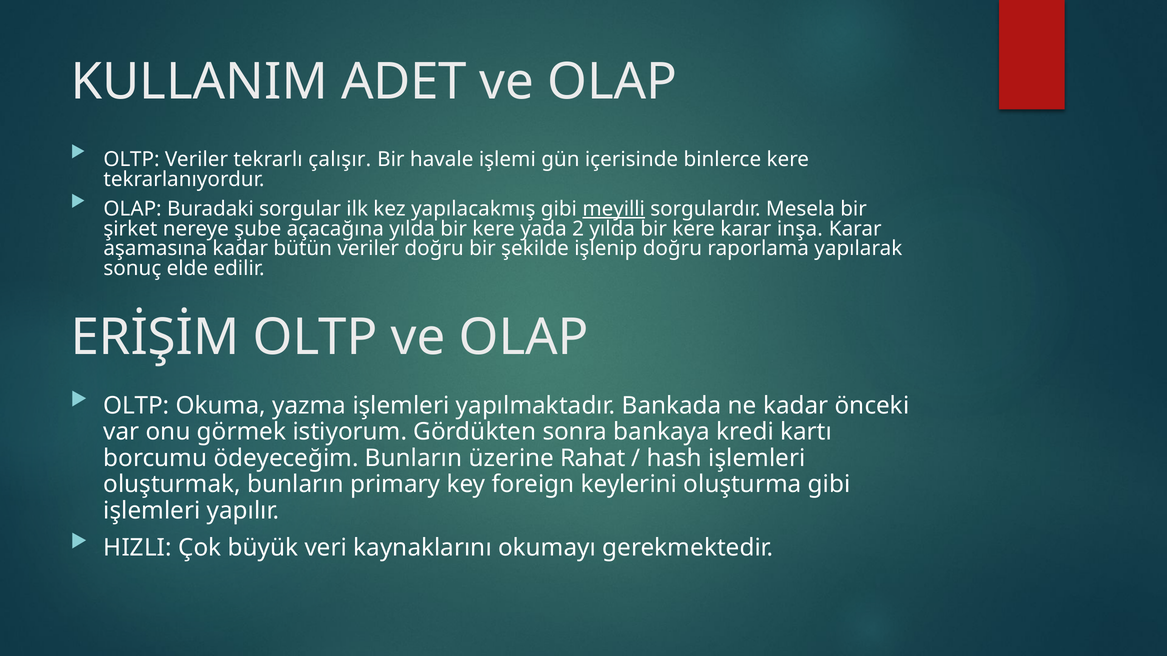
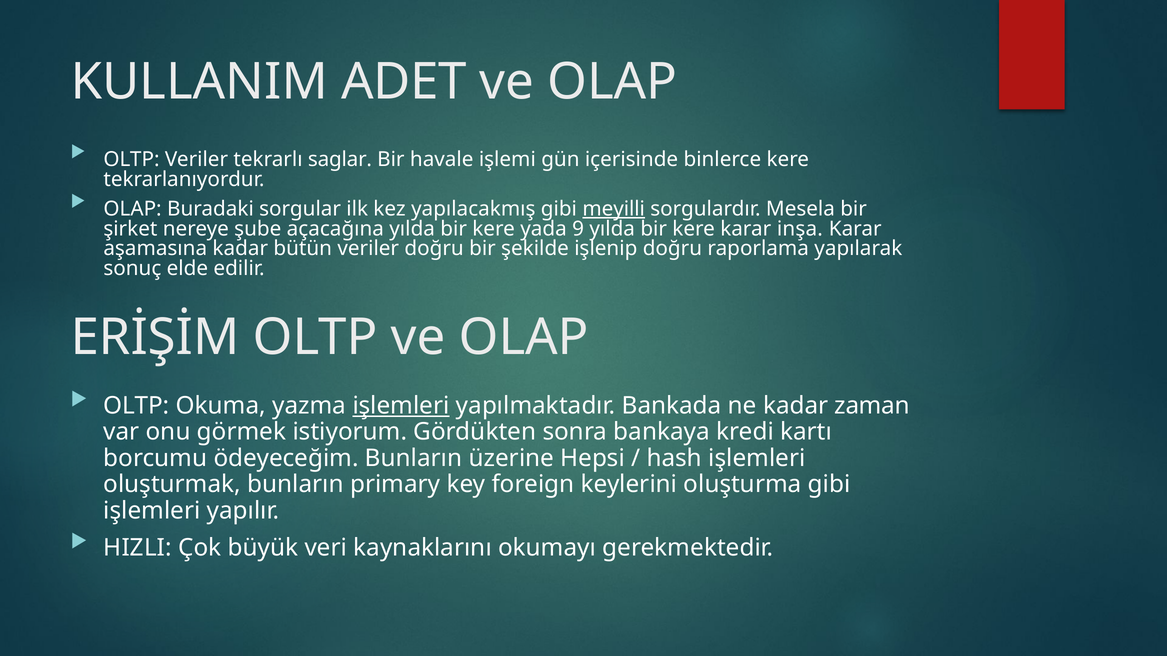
çalışır: çalışır -> saglar (340, 160)
2: 2 -> 9 (578, 229)
işlemleri underline: none -> present (401, 406)
önceki: önceki -> zaman (872, 406)
Rahat: Rahat -> Hepsi (593, 458)
